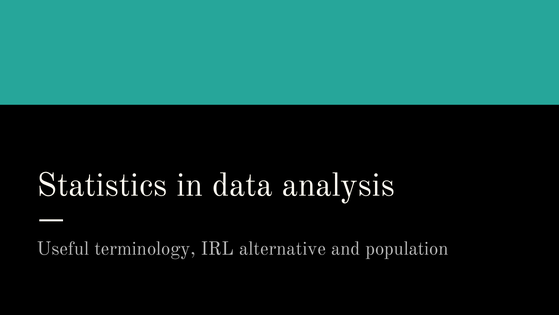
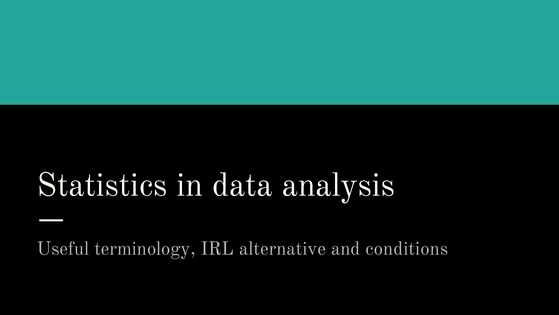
population: population -> conditions (407, 248)
